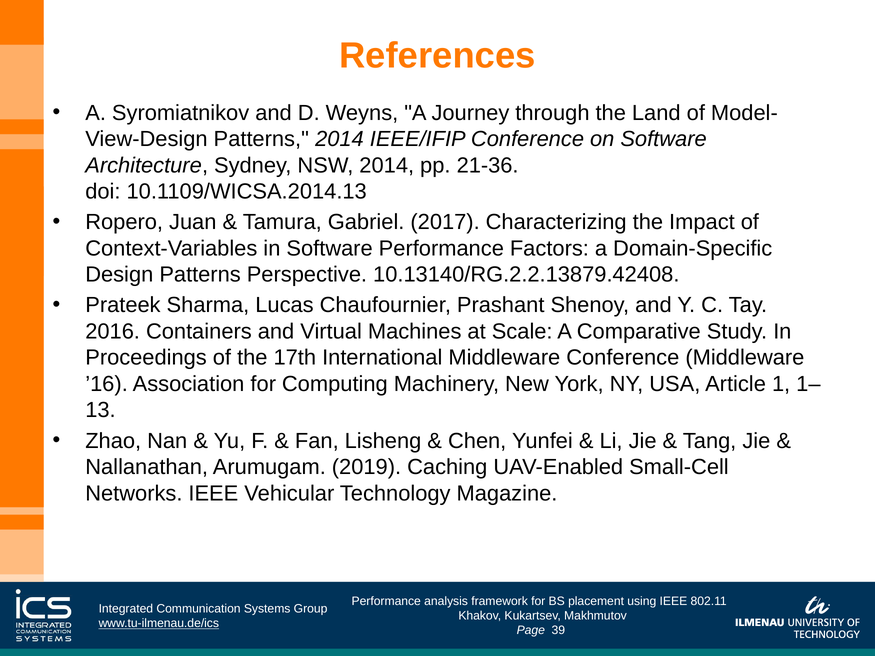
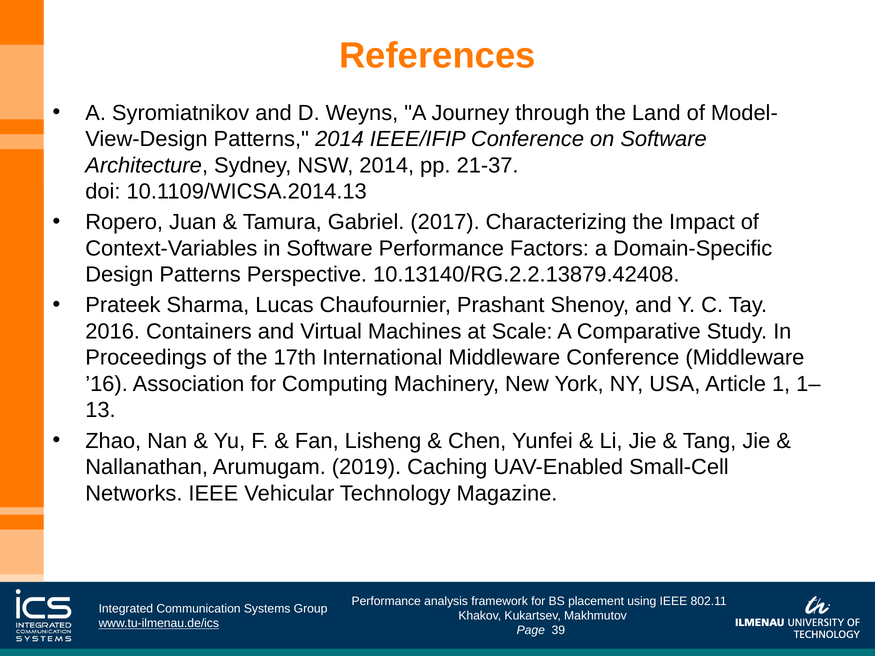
21-36: 21-36 -> 21-37 (488, 165)
